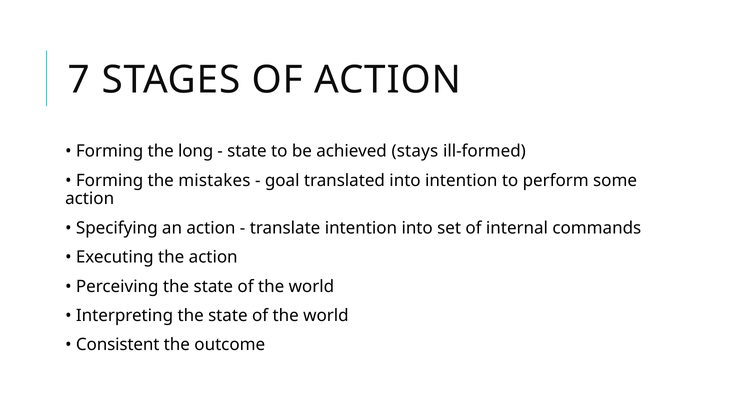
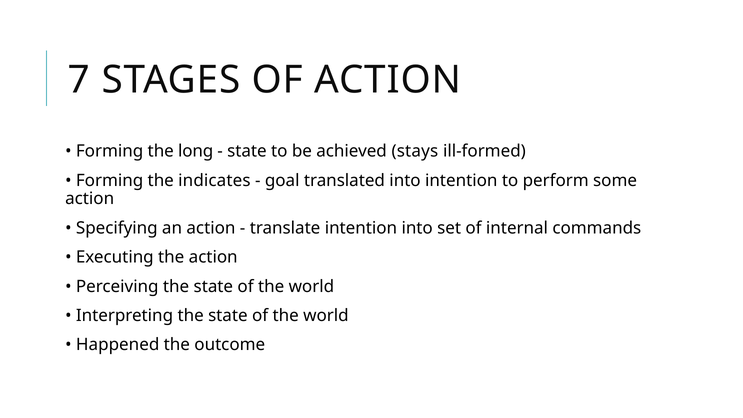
mistakes: mistakes -> indicates (214, 180)
Consistent: Consistent -> Happened (118, 345)
